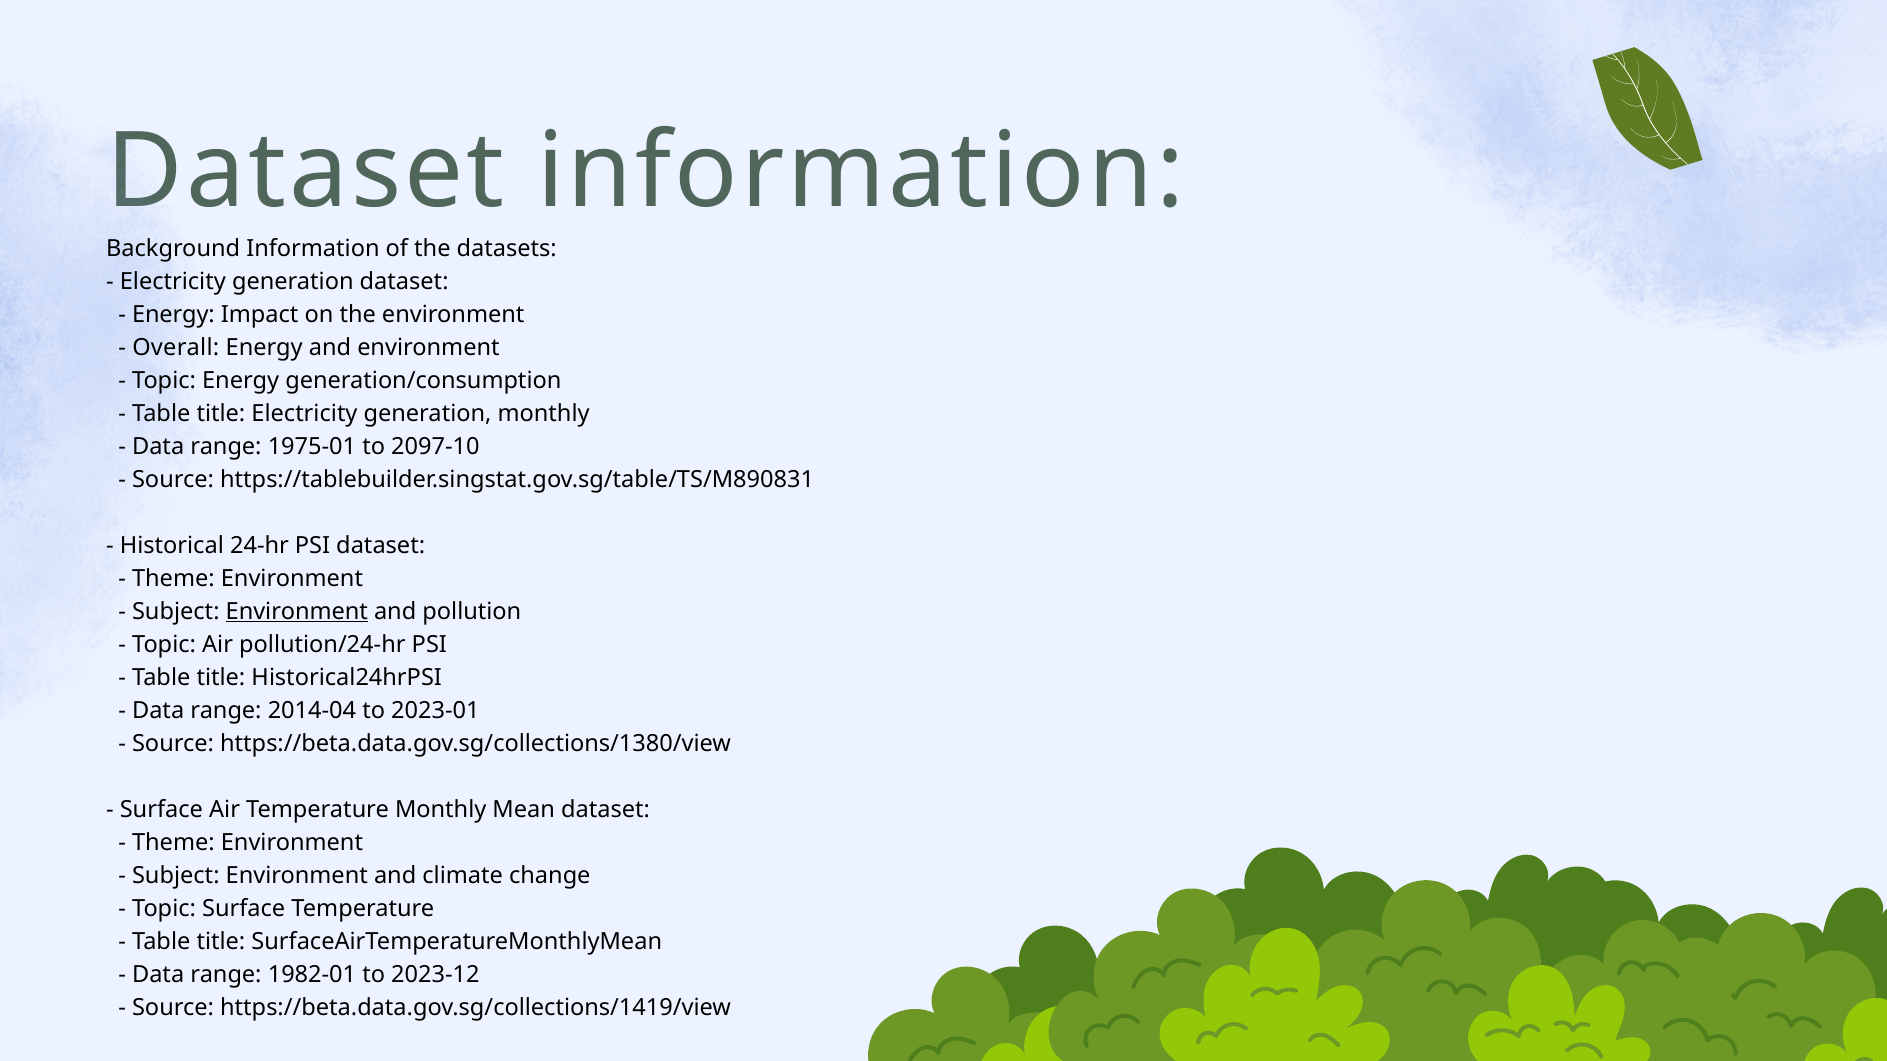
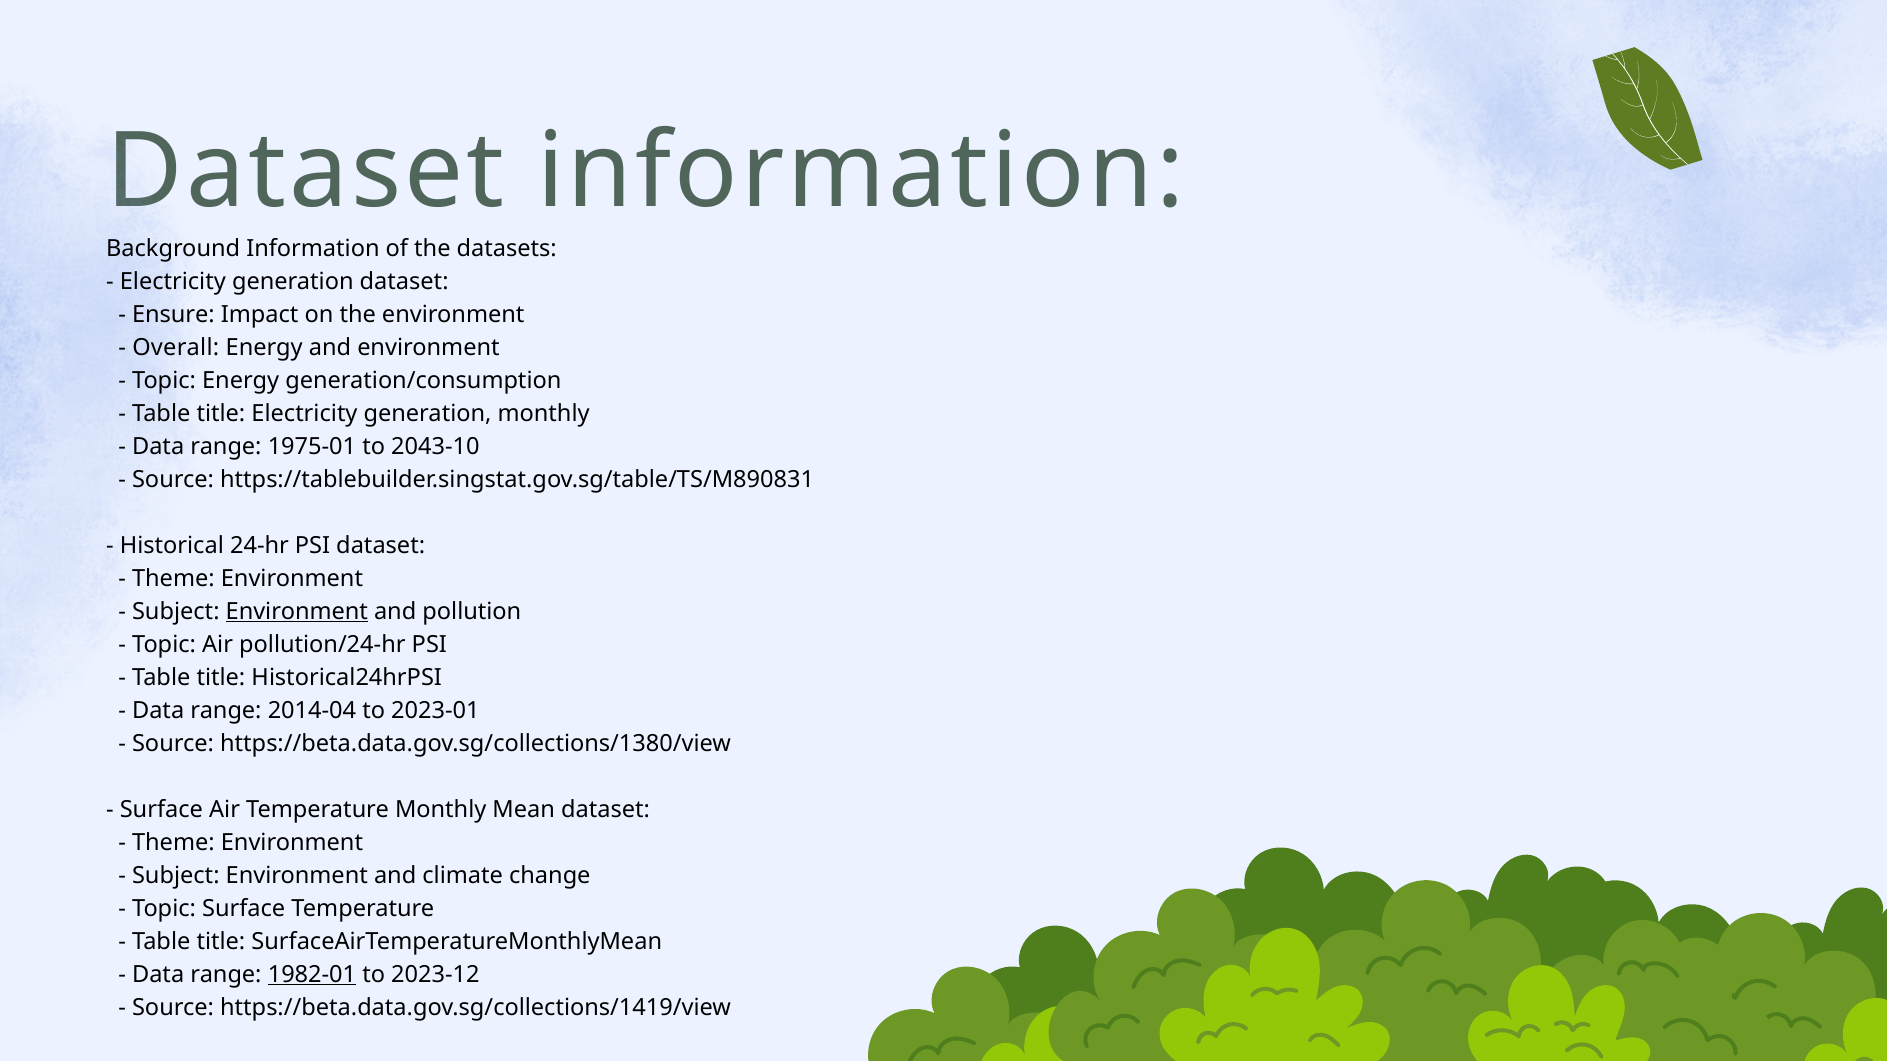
Energy: Energy -> Ensure (173, 315)
2097-10: 2097-10 -> 2043-10 (435, 447)
1982-01 underline: none -> present (312, 975)
